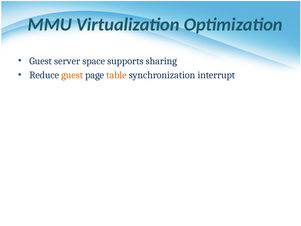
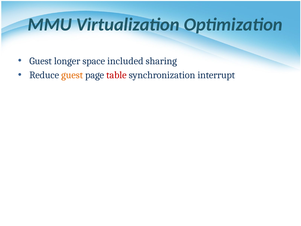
server: server -> longer (67, 61)
supports: supports -> included (125, 61)
table colour: orange -> red (116, 75)
